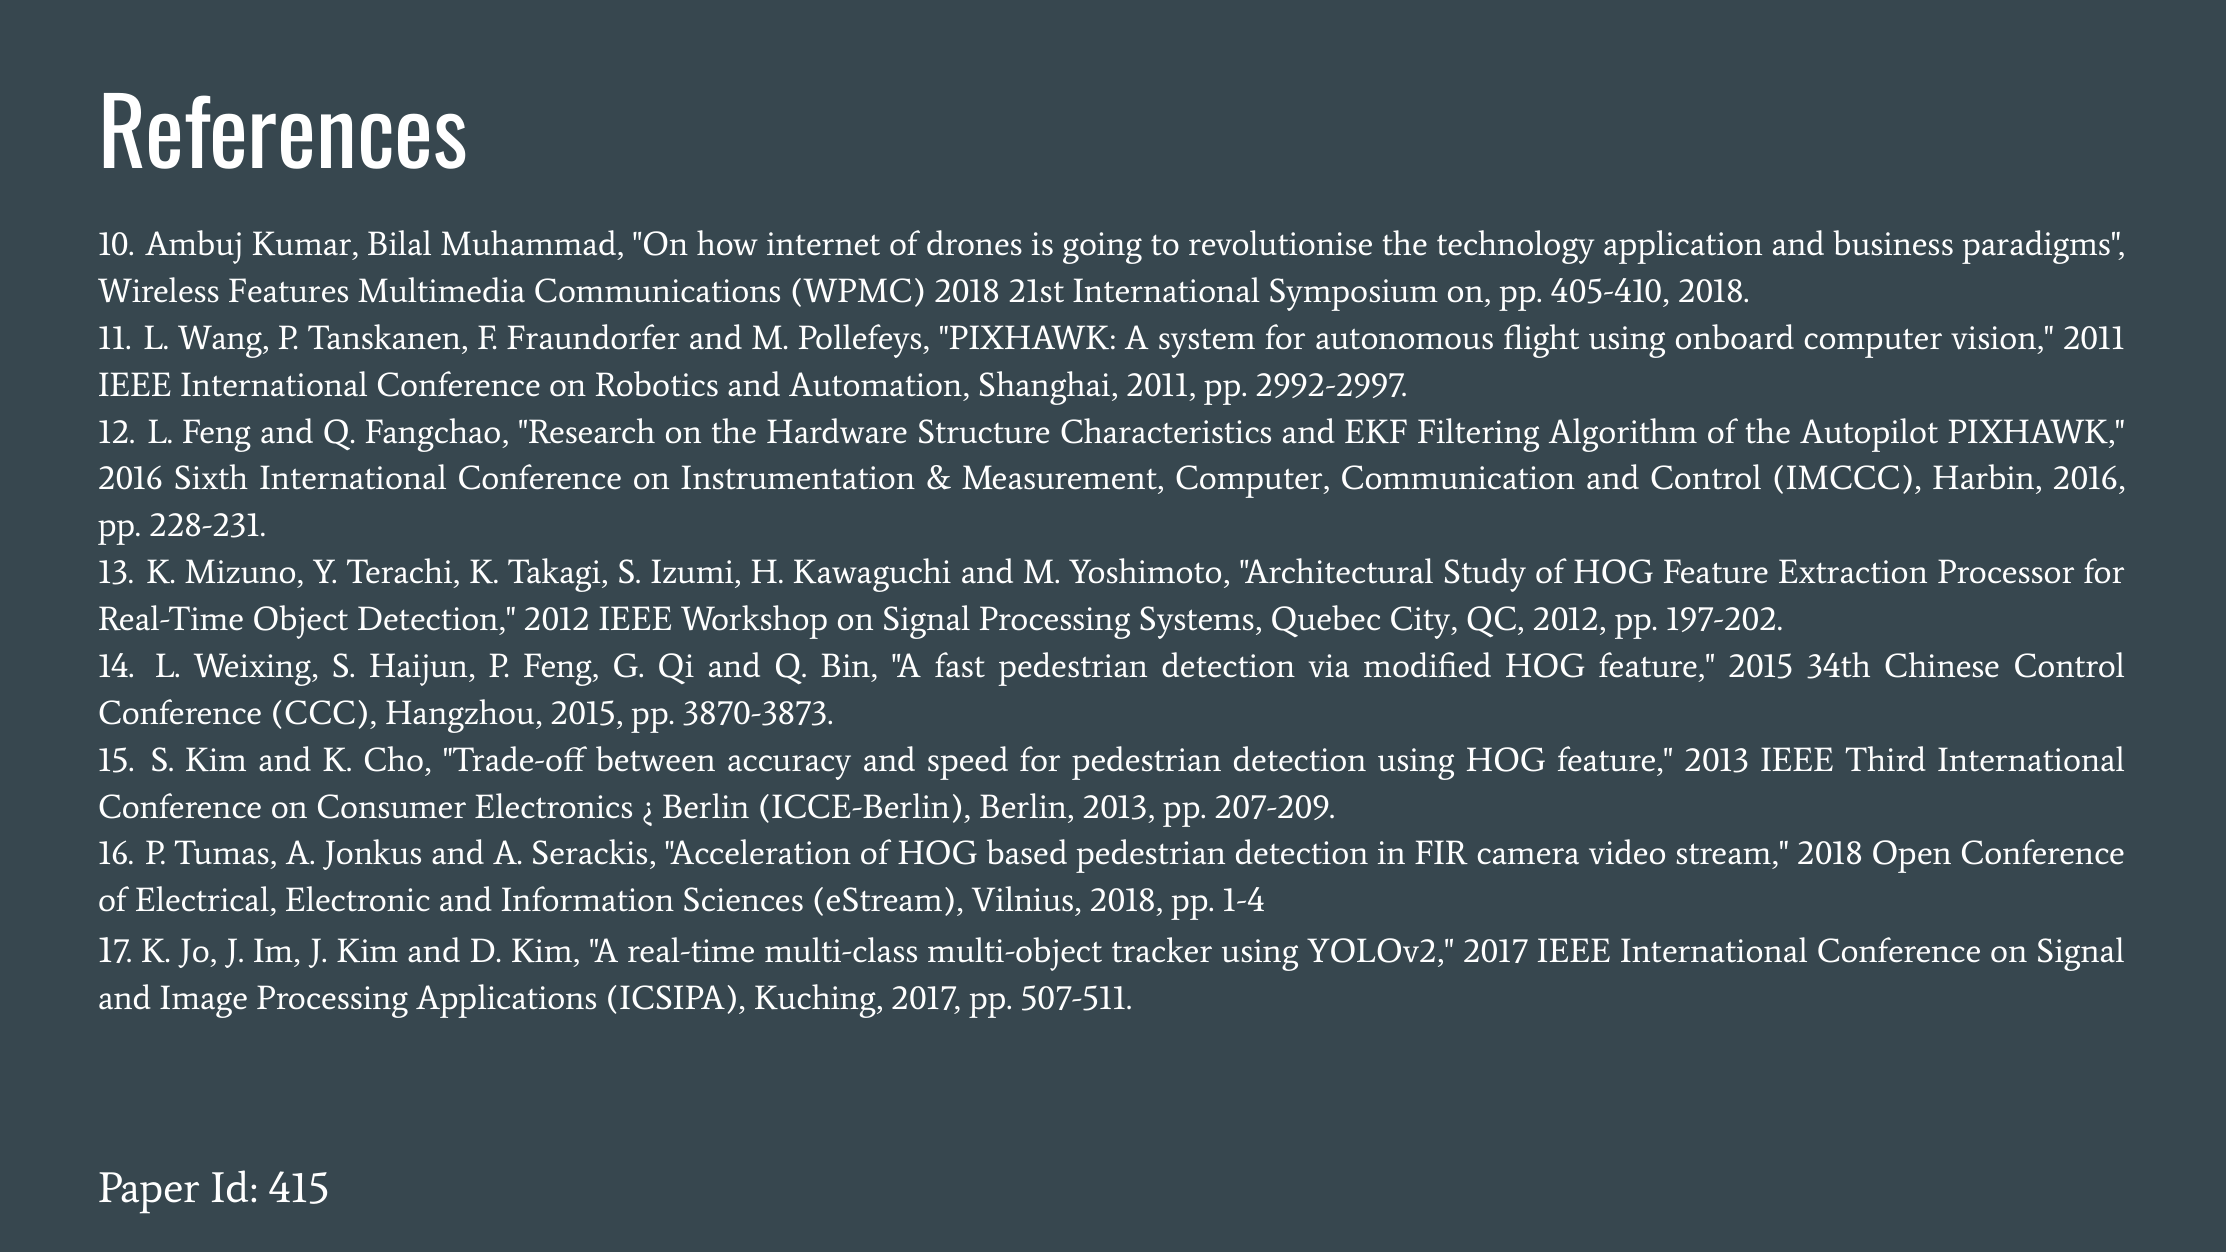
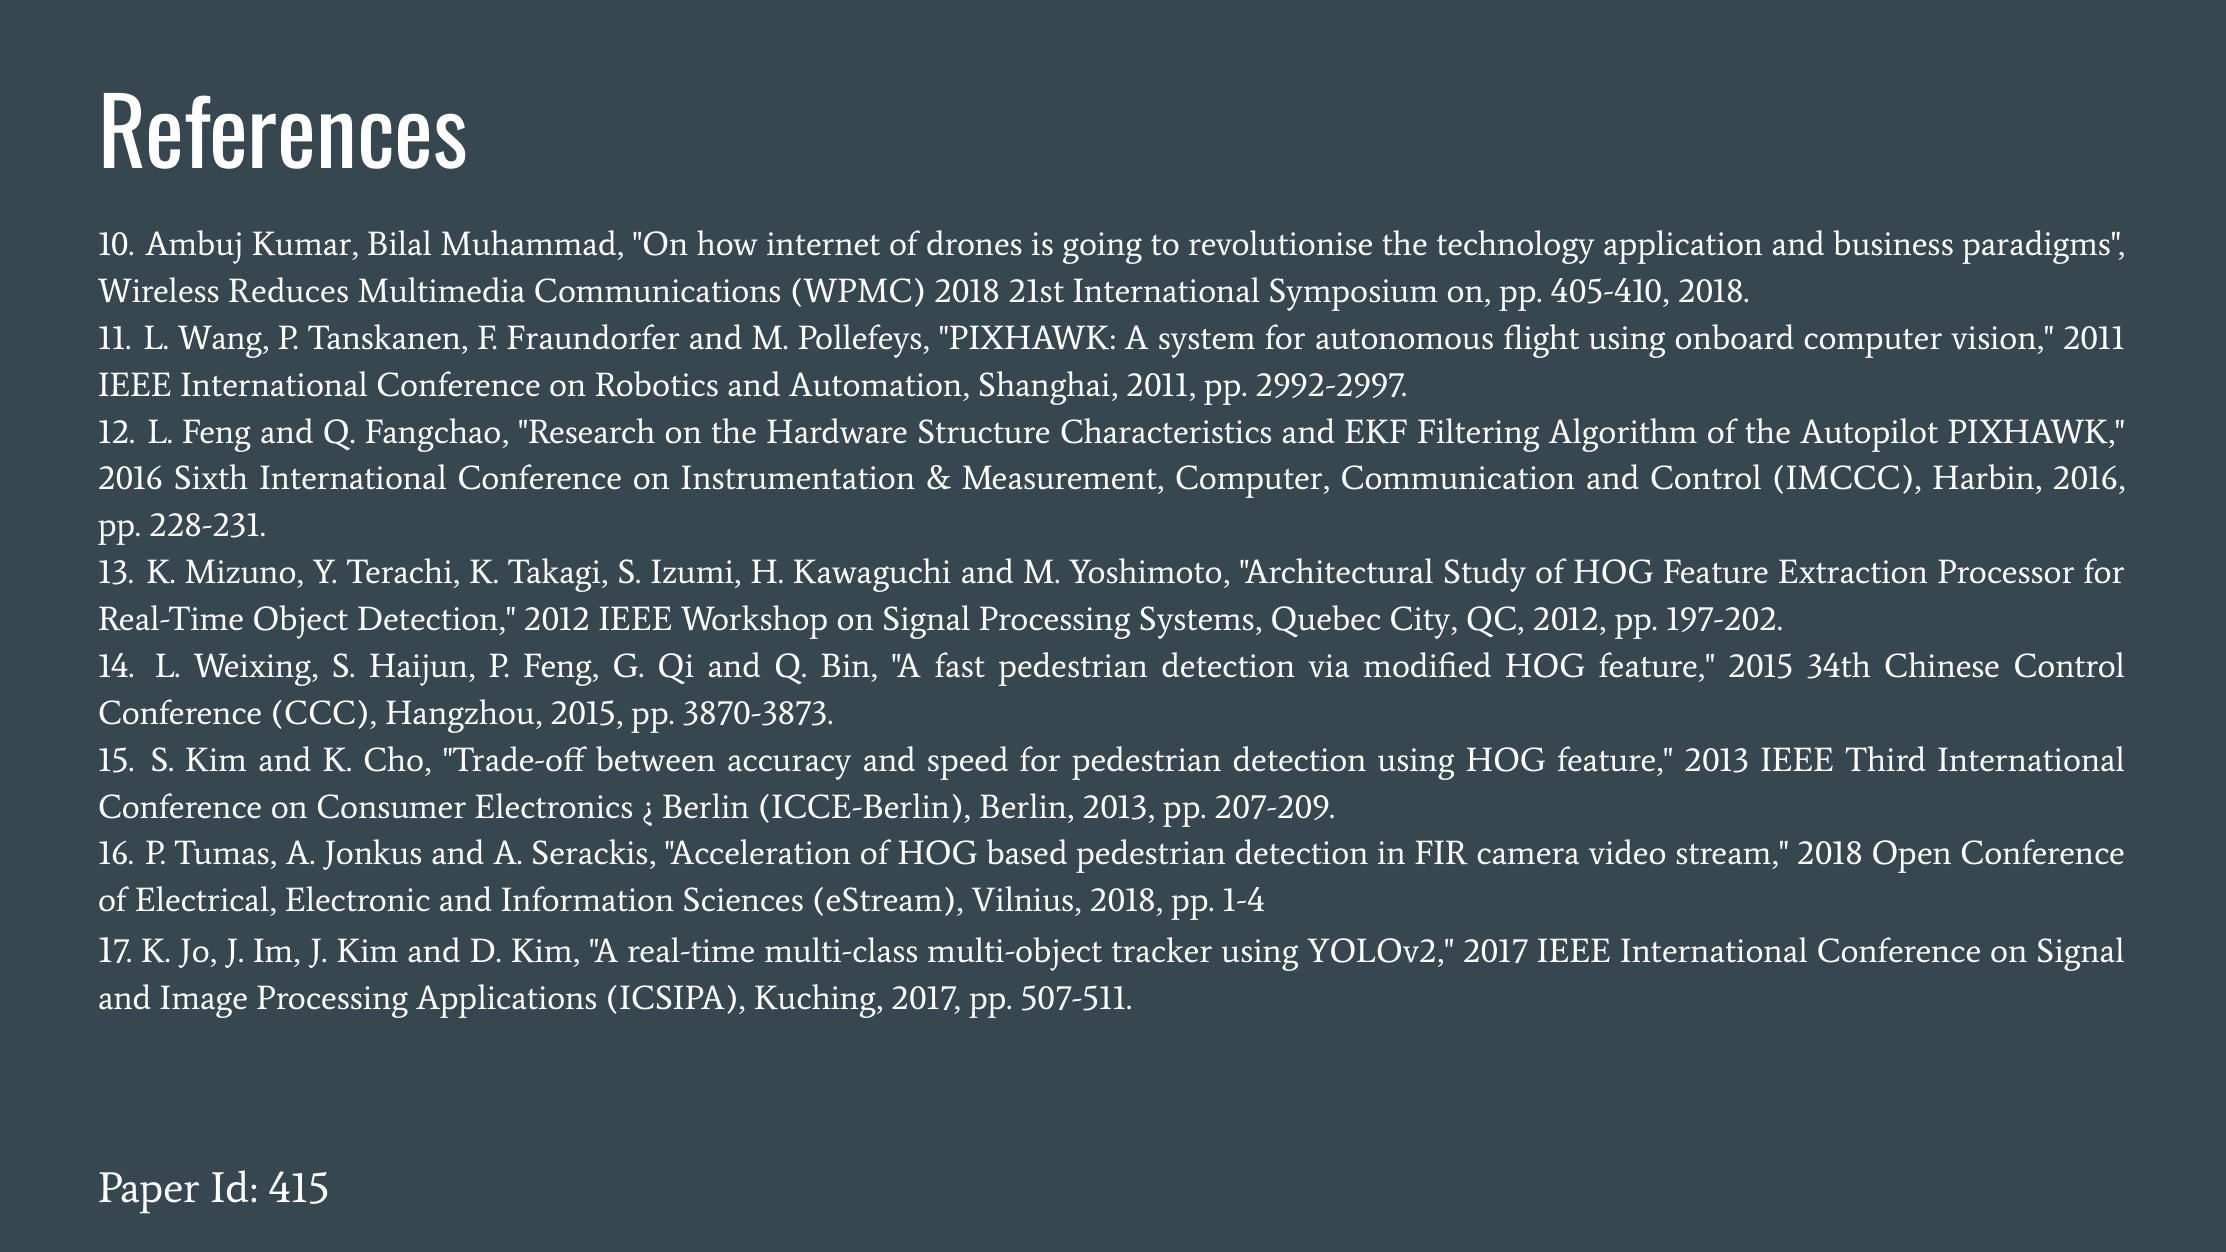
Features: Features -> Reduces (289, 291)
